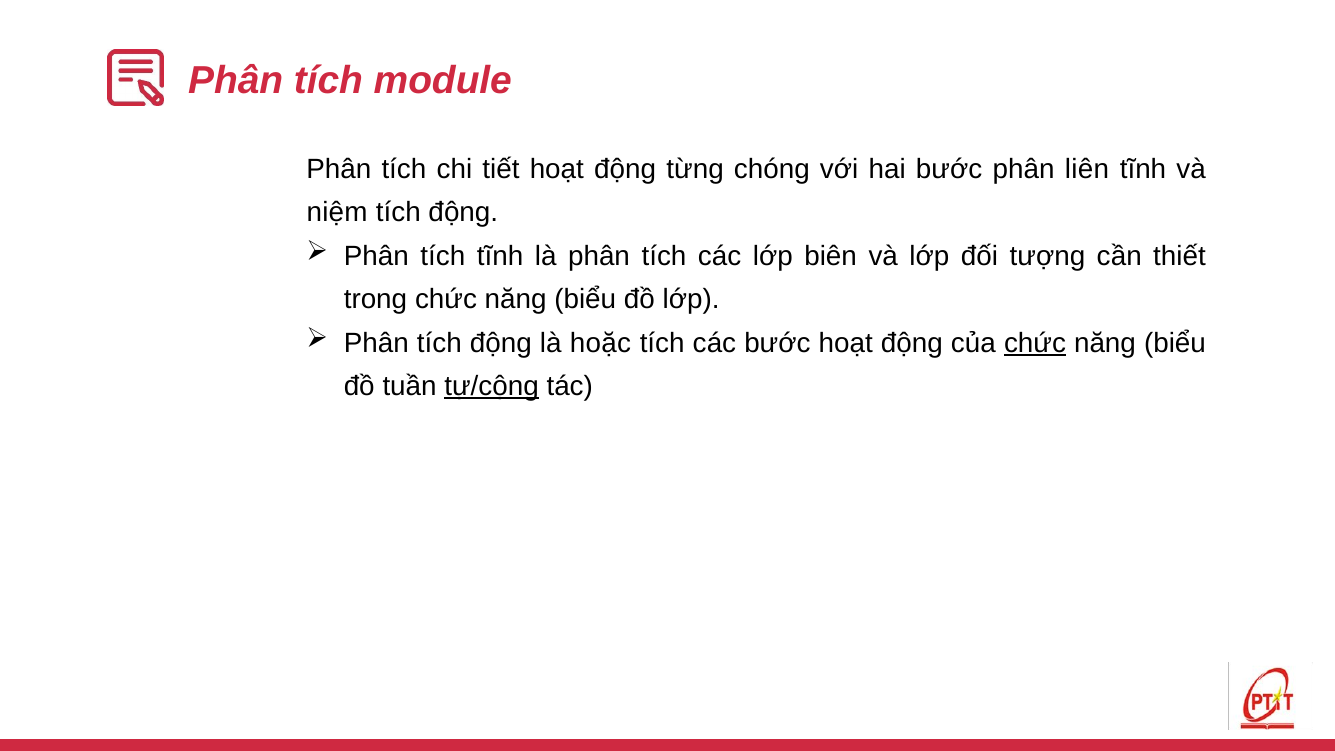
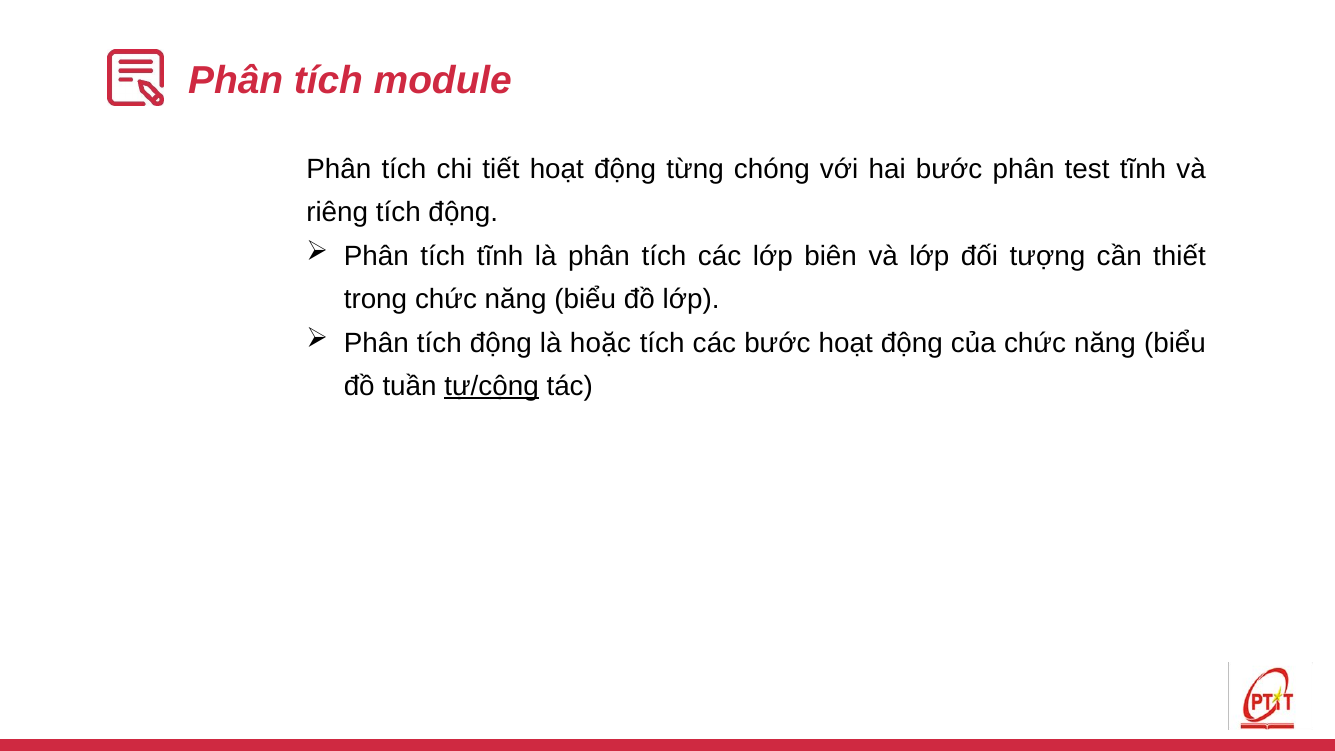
liên: liên -> test (1087, 169)
niệm: niệm -> riêng (337, 212)
chức underline: present -> none (1035, 343)
